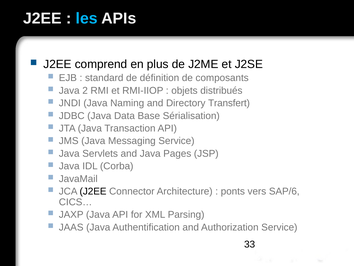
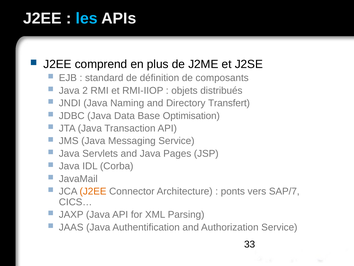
Sérialisation: Sérialisation -> Optimisation (191, 116)
J2EE colour: black -> orange (93, 191)
SAP/6: SAP/6 -> SAP/7 (284, 191)
